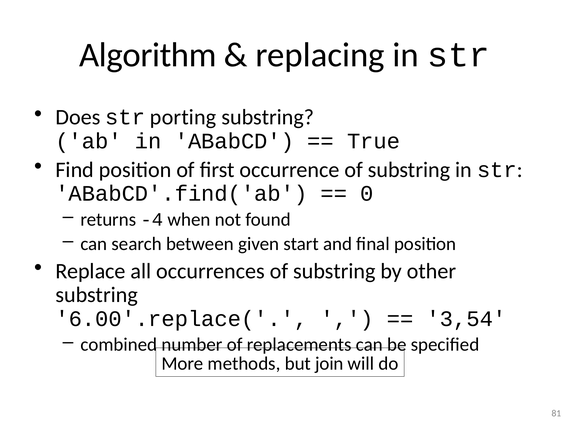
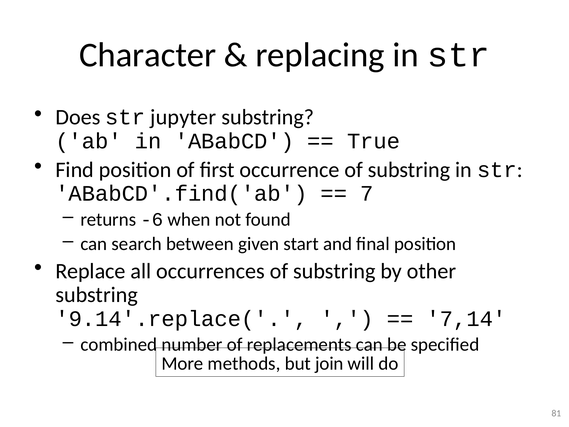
Algorithm: Algorithm -> Character (148, 55)
porting: porting -> jupyter (183, 117)
0: 0 -> 7 (367, 194)
-4: -4 -> -6 (152, 219)
6.00'.replace(: 6.00'.replace( -> 9.14'.replace( (181, 319)
3,54: 3,54 -> 7,14 (466, 319)
